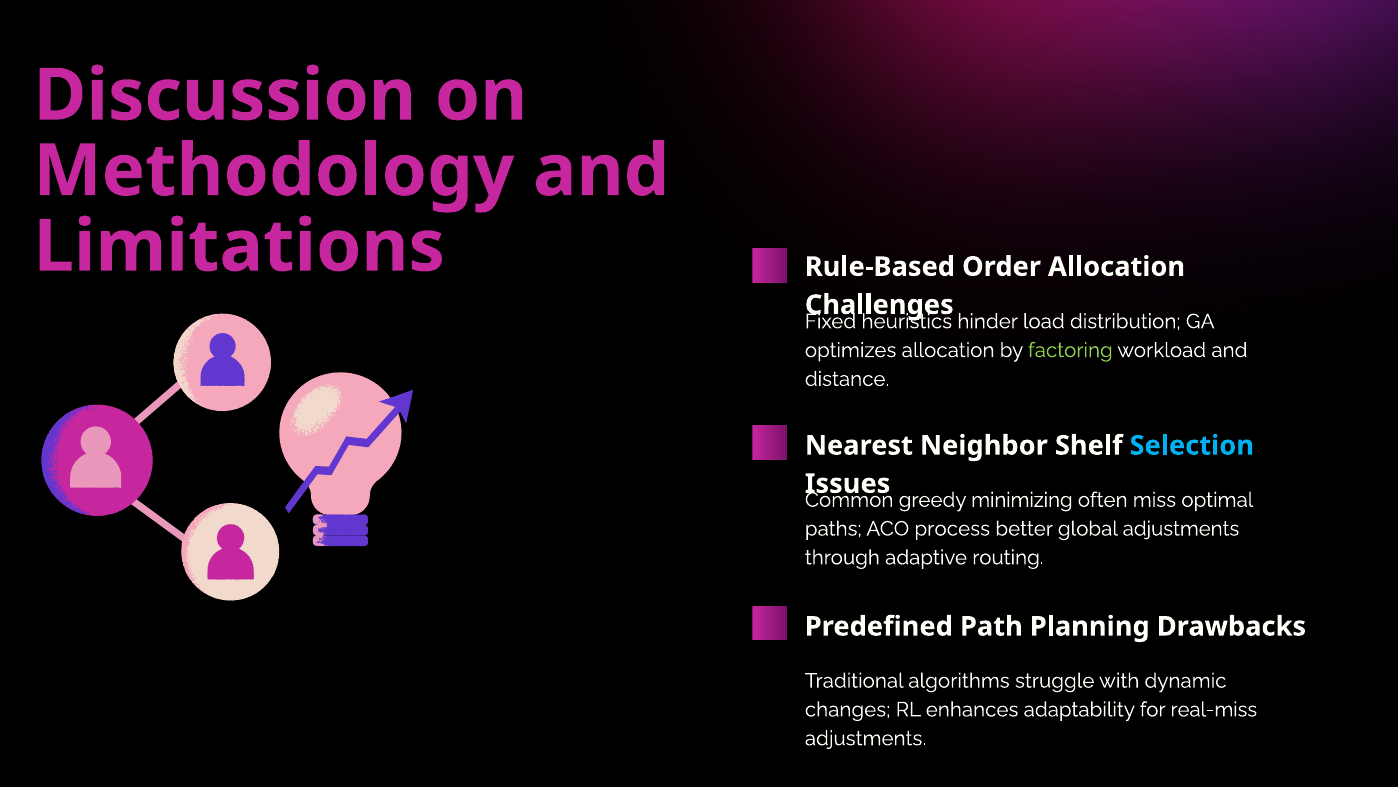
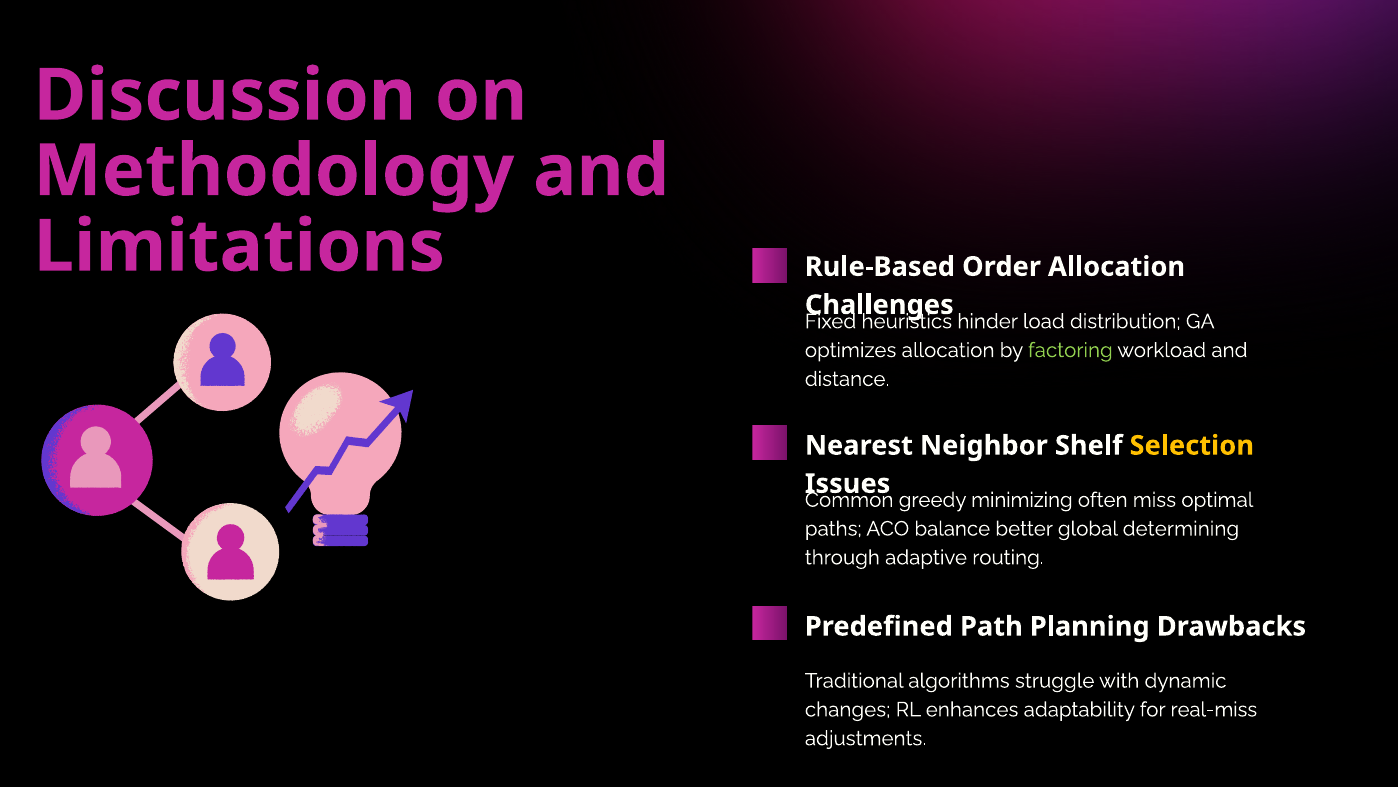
Selection colour: light blue -> yellow (1192, 445)
process: process -> balance (952, 528)
global adjustments: adjustments -> determining (1181, 528)
